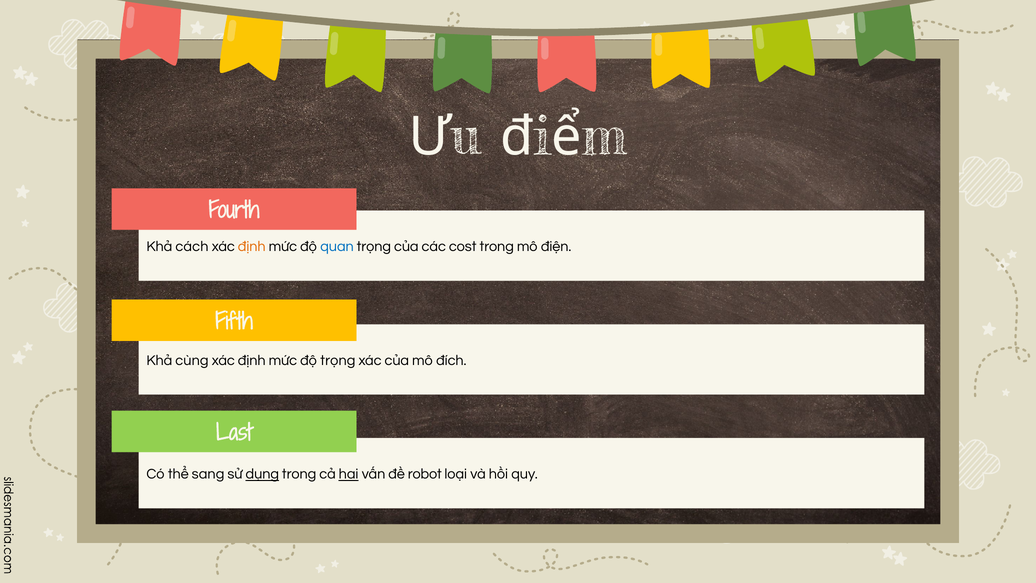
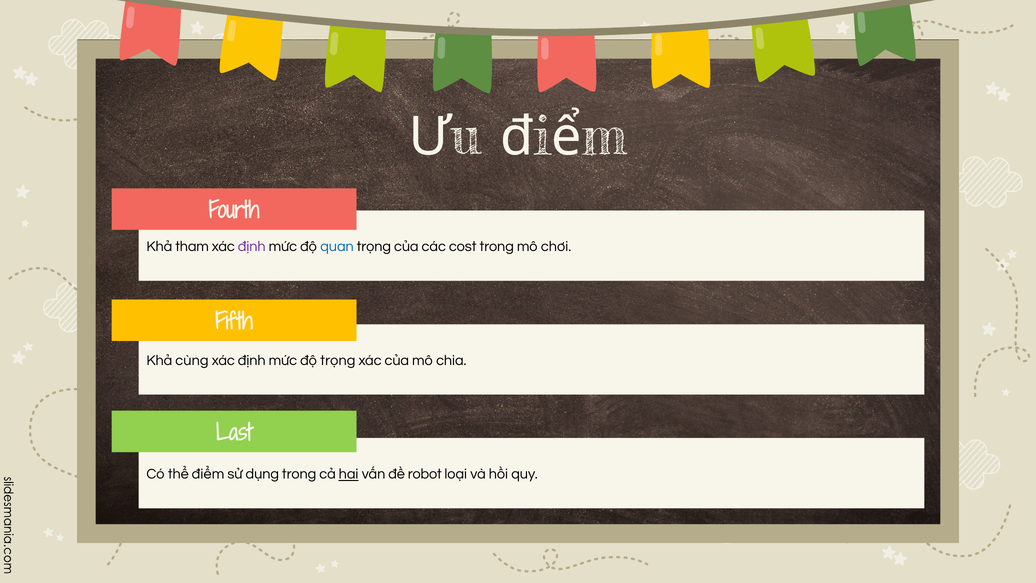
cách: cách -> tham (192, 247)
định colour: orange -> purple (252, 247)
điện: điện -> chơi (556, 247)
đích: đích -> chia (451, 360)
sang: sang -> điểm (208, 474)
dụng underline: present -> none (262, 474)
